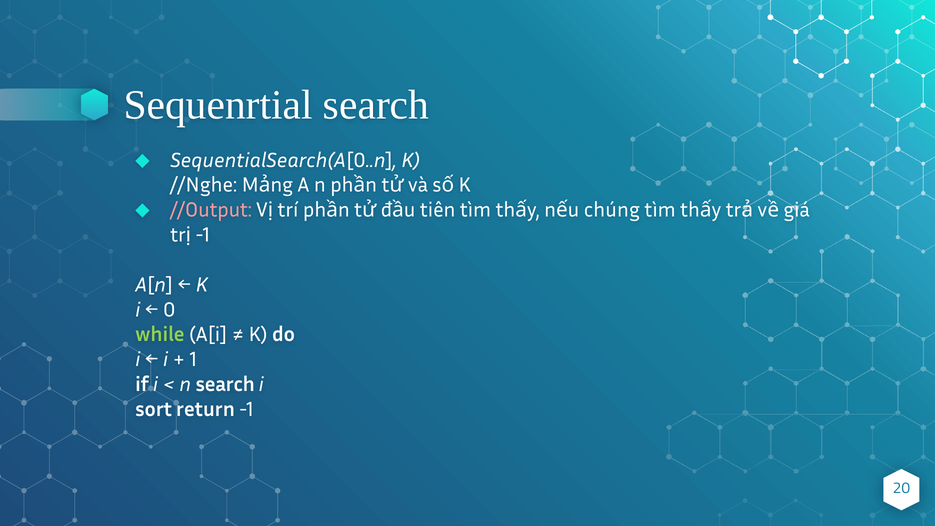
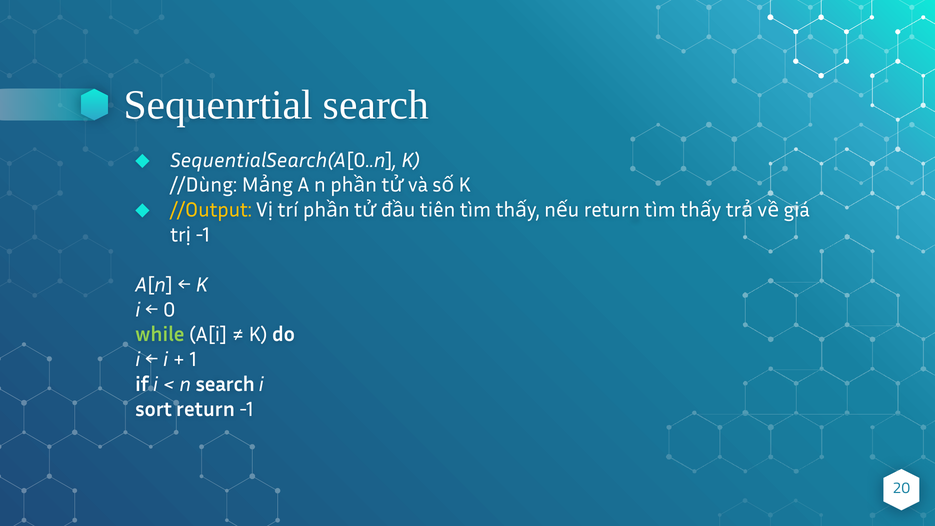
//Nghe: //Nghe -> //Dùng (204, 185)
//Output colour: pink -> yellow (211, 210)
chúng: chúng -> return (612, 210)
